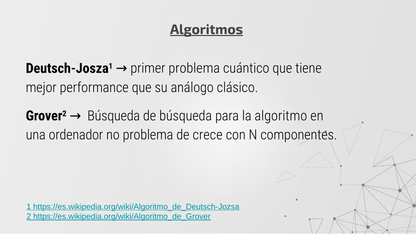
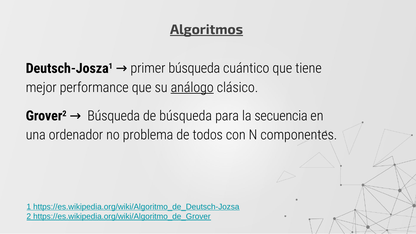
primer problema: problema -> búsqueda (194, 68)
análogo underline: none -> present (192, 87)
algoritmo: algoritmo -> secuencia (281, 116)
crece: crece -> todos (208, 135)
